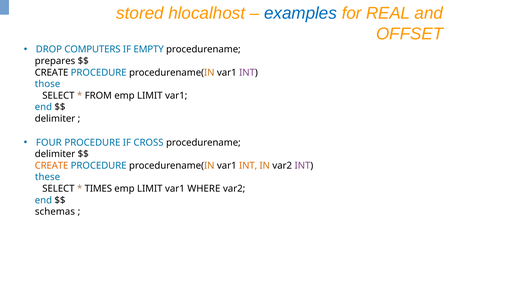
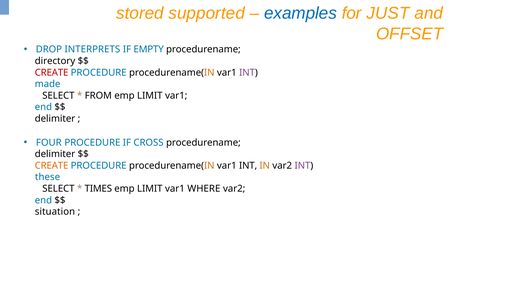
hlocalhost: hlocalhost -> supported (207, 13)
REAL: REAL -> JUST (388, 13)
COMPUTERS: COMPUTERS -> INTERPRETS (92, 49)
prepares: prepares -> directory (55, 61)
CREATE colour: black -> red (52, 72)
those: those -> made (48, 84)
INT colour: orange -> black (248, 165)
schemas: schemas -> situation (55, 211)
